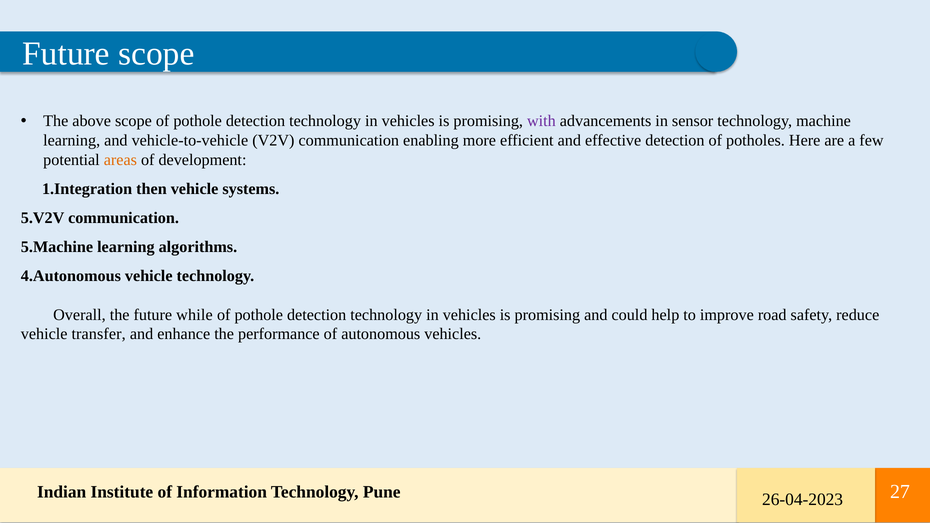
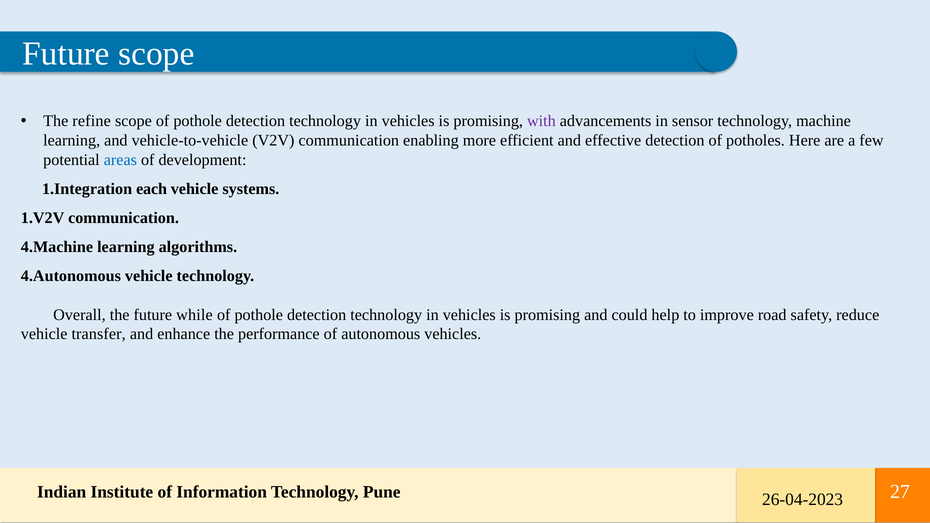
above: above -> refine (92, 121)
areas colour: orange -> blue (120, 160)
then: then -> each (152, 189)
5.V2V: 5.V2V -> 1.V2V (43, 218)
5.Machine: 5.Machine -> 4.Machine (57, 247)
